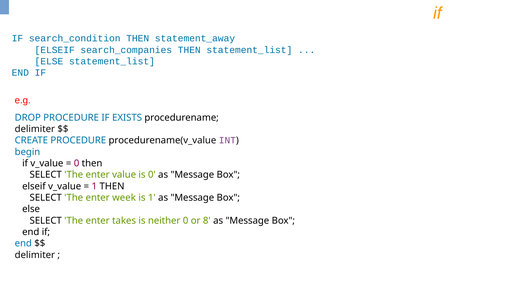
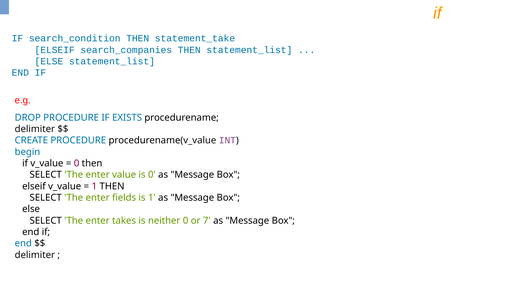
statement_away: statement_away -> statement_take (195, 39)
week: week -> fields (124, 198)
8: 8 -> 7 (207, 221)
